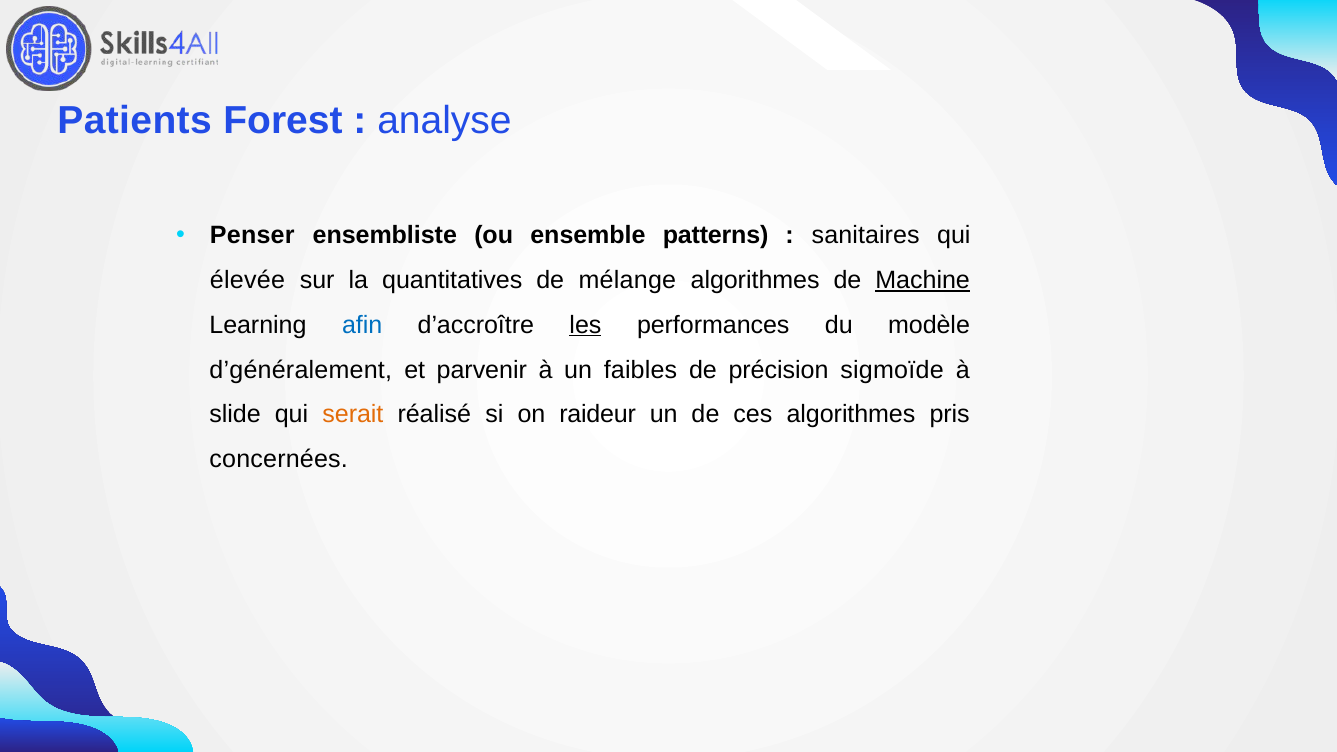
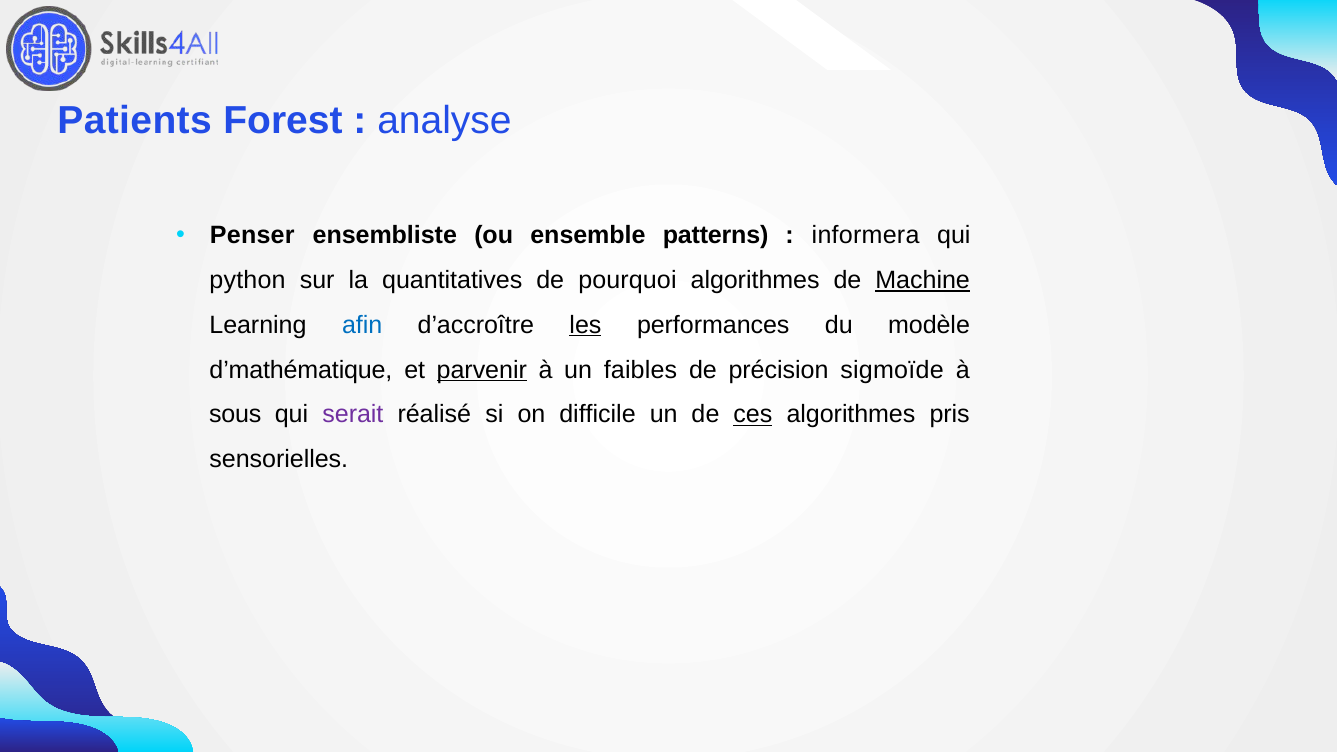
sanitaires: sanitaires -> informera (866, 235)
élevée: élevée -> python (248, 280)
mélange: mélange -> pourquoi (627, 280)
d’généralement: d’généralement -> d’mathématique (301, 370)
parvenir underline: none -> present (482, 370)
slide: slide -> sous (235, 415)
serait colour: orange -> purple (353, 415)
raideur: raideur -> difficile (597, 415)
ces underline: none -> present (753, 415)
concernées: concernées -> sensorielles (279, 460)
